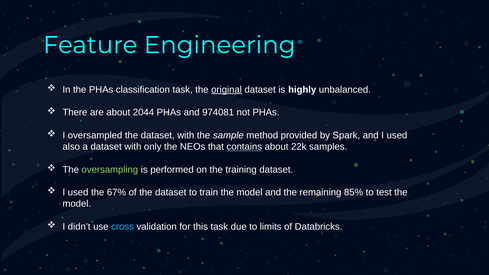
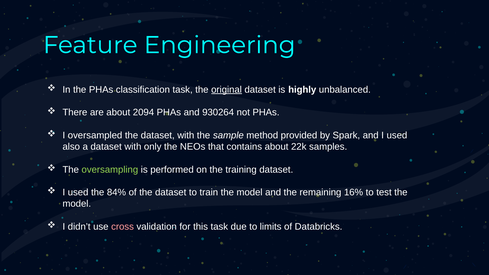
2044: 2044 -> 2094 (143, 113)
974081: 974081 -> 930264 (218, 113)
contains underline: present -> none (244, 147)
67%: 67% -> 84% (116, 192)
85%: 85% -> 16% (354, 192)
cross colour: light blue -> pink (123, 227)
